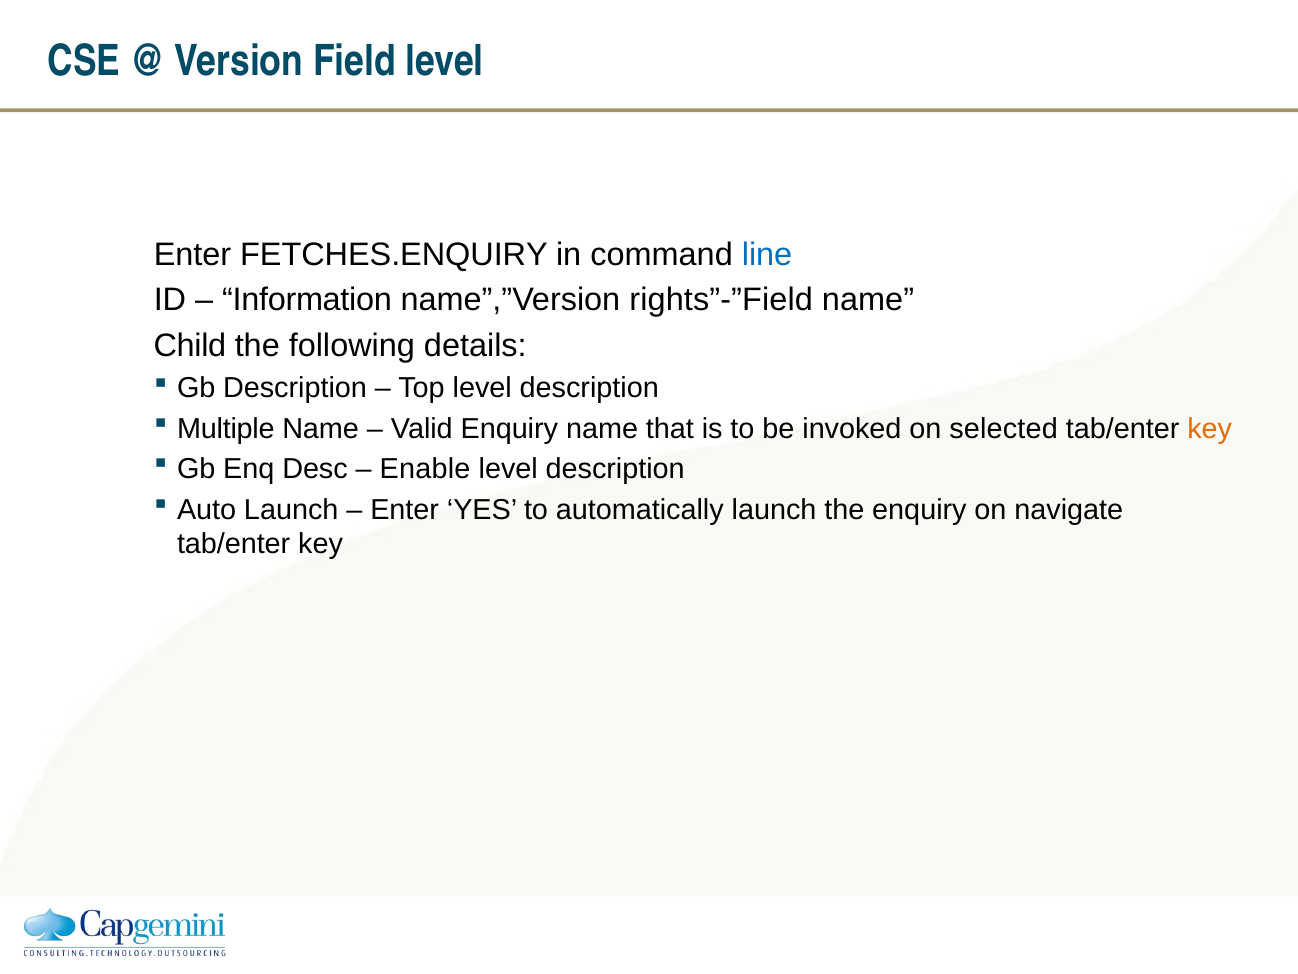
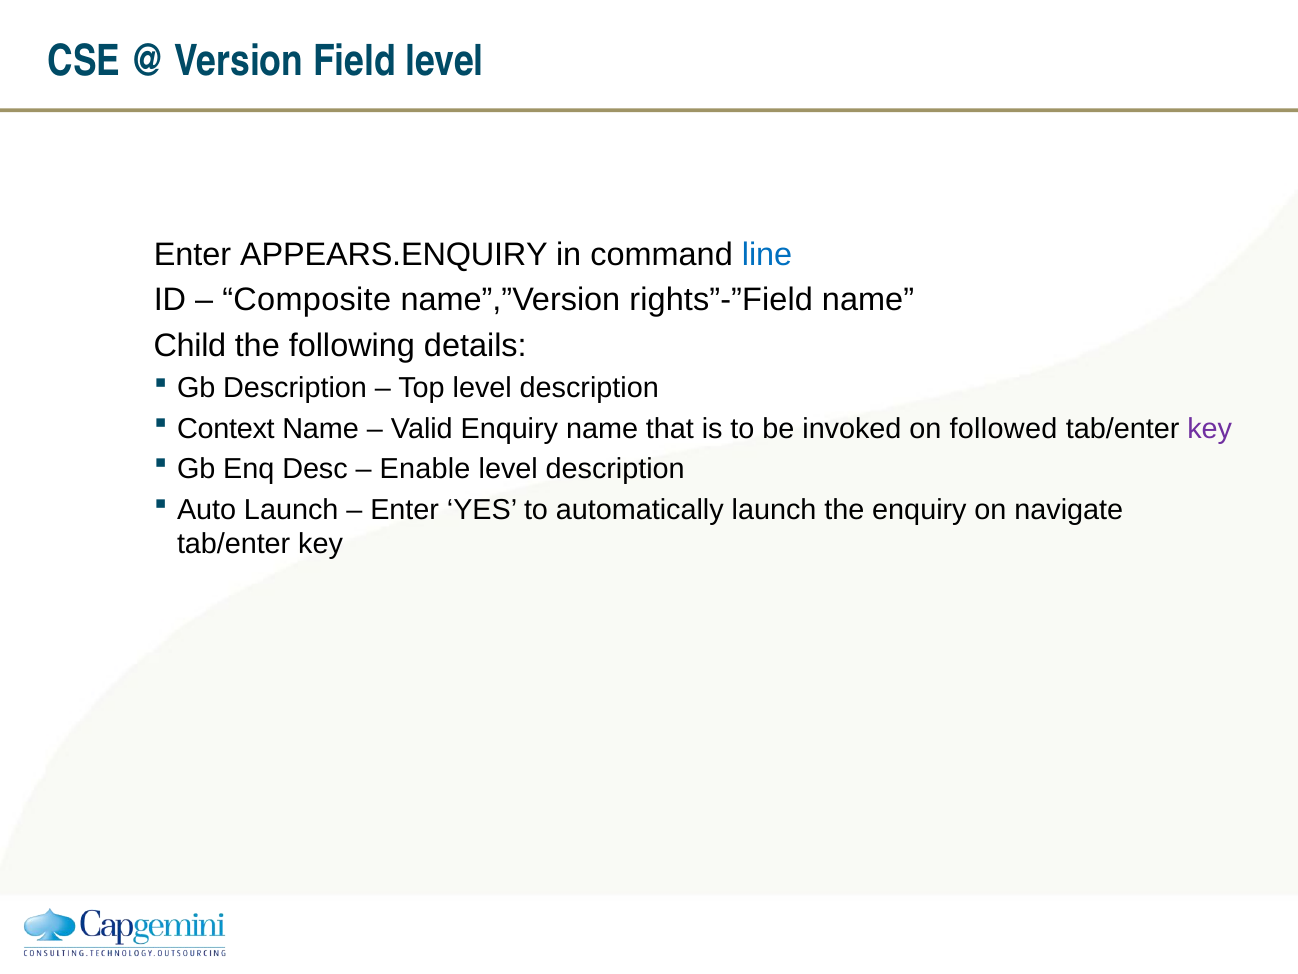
FETCHES.ENQUIRY: FETCHES.ENQUIRY -> APPEARS.ENQUIRY (394, 254)
Information: Information -> Composite (307, 300)
Multiple: Multiple -> Context (226, 428)
selected: selected -> followed (1003, 428)
key colour: orange -> purple (1210, 428)
